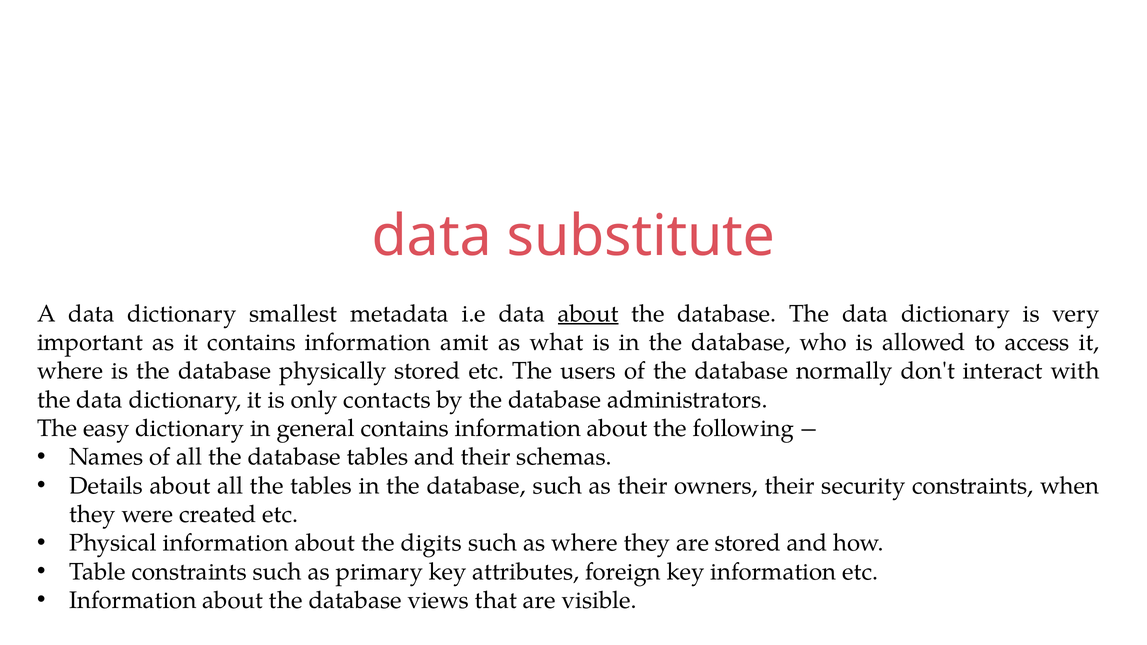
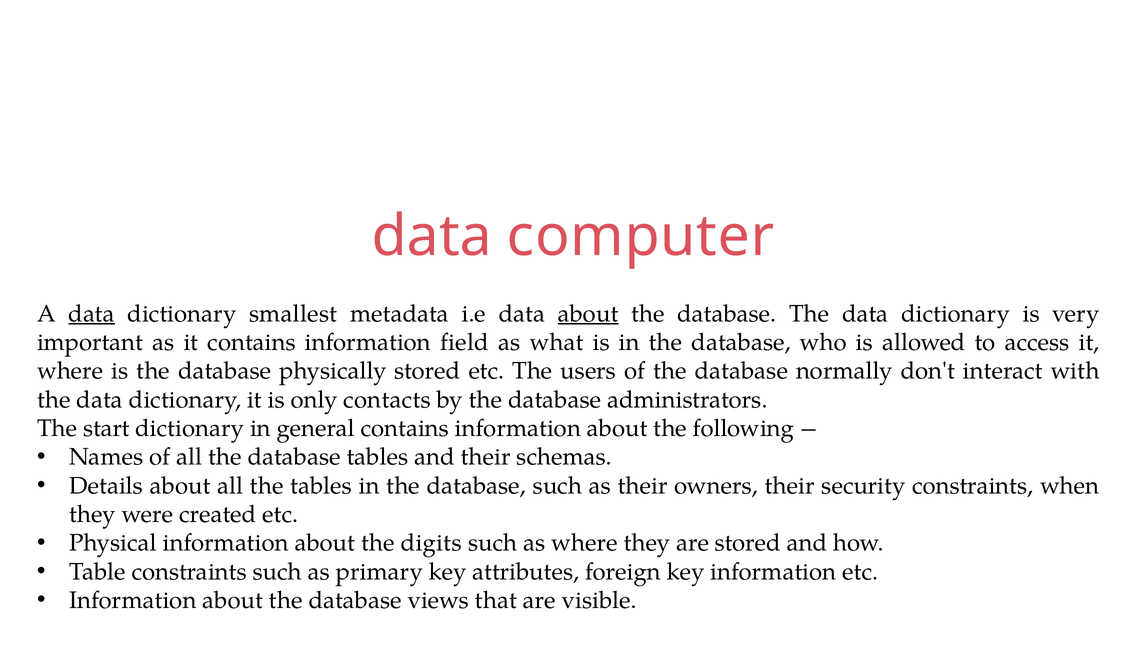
substitute: substitute -> computer (641, 237)
data underline: none -> present (92, 314)
amit: amit -> field (465, 342)
easy: easy -> start (106, 428)
